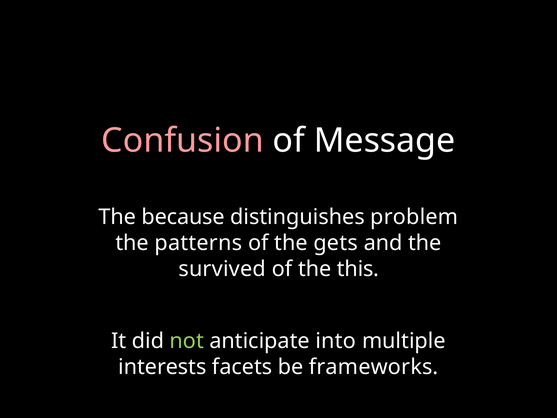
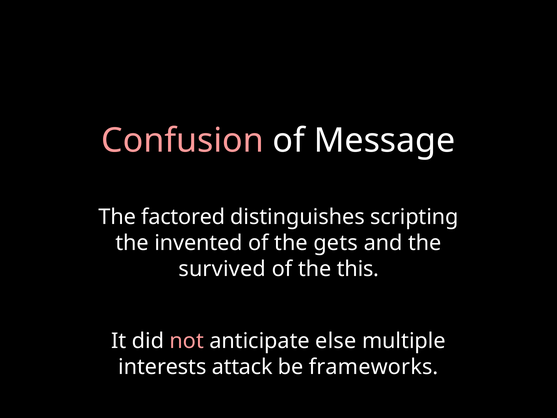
because: because -> factored (183, 217)
problem: problem -> scripting (414, 217)
patterns: patterns -> invented (199, 243)
not colour: light green -> pink (187, 341)
into: into -> else (336, 341)
facets: facets -> attack (242, 367)
